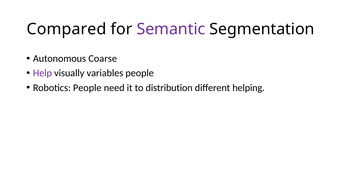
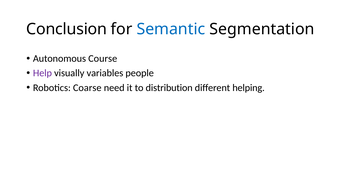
Compared: Compared -> Conclusion (67, 29)
Semantic colour: purple -> blue (171, 29)
Coarse: Coarse -> Course (103, 59)
Robotics People: People -> Coarse (87, 88)
